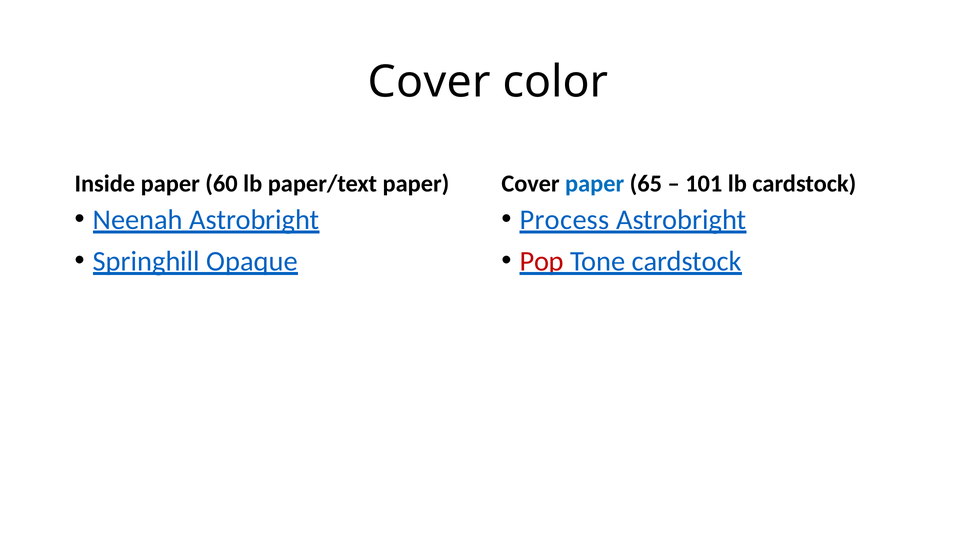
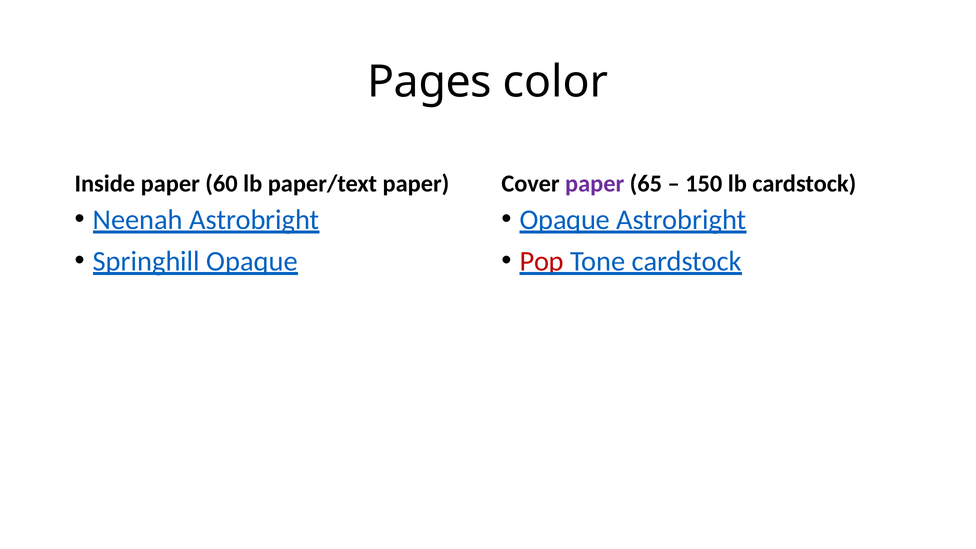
Cover: Cover -> Pages (430, 82)
paper colour: blue -> purple (595, 184)
101: 101 -> 150 (704, 184)
Process: Process -> Opaque (565, 220)
